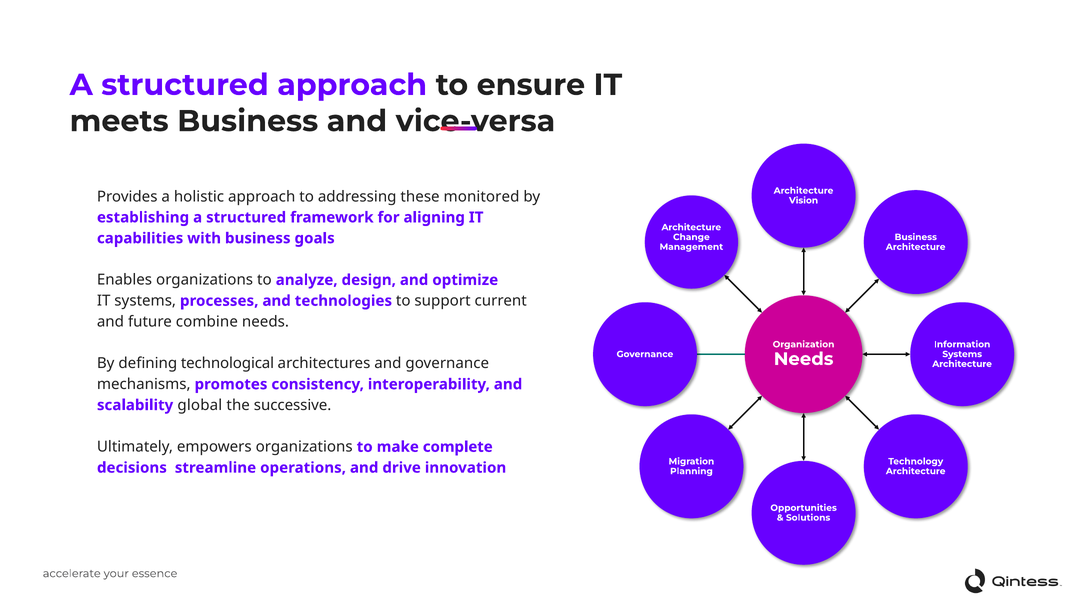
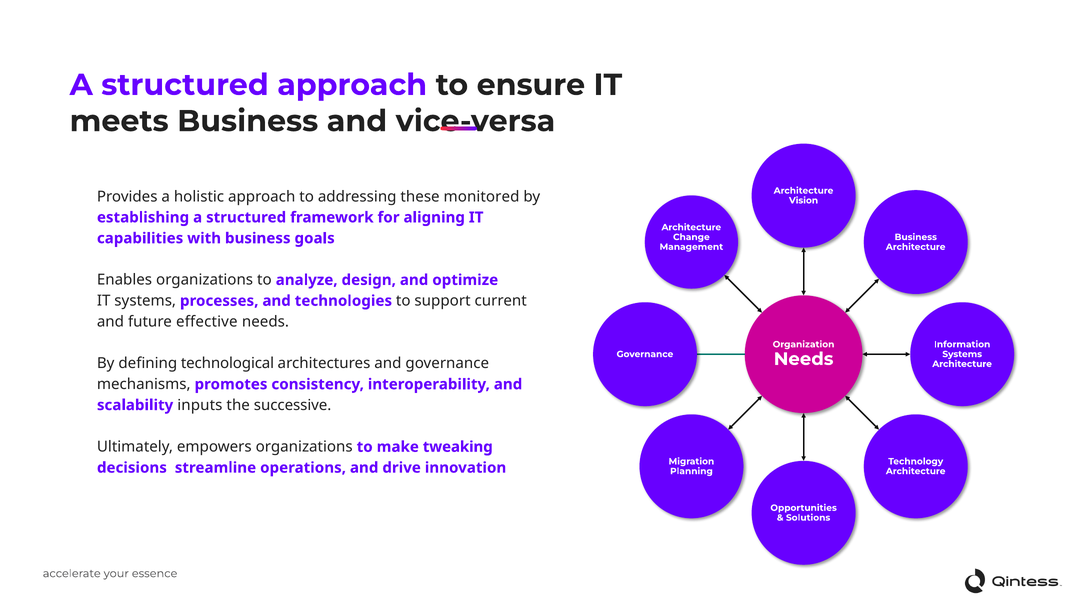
combine: combine -> effective (207, 322)
global: global -> inputs (200, 405)
complete: complete -> tweaking (458, 447)
